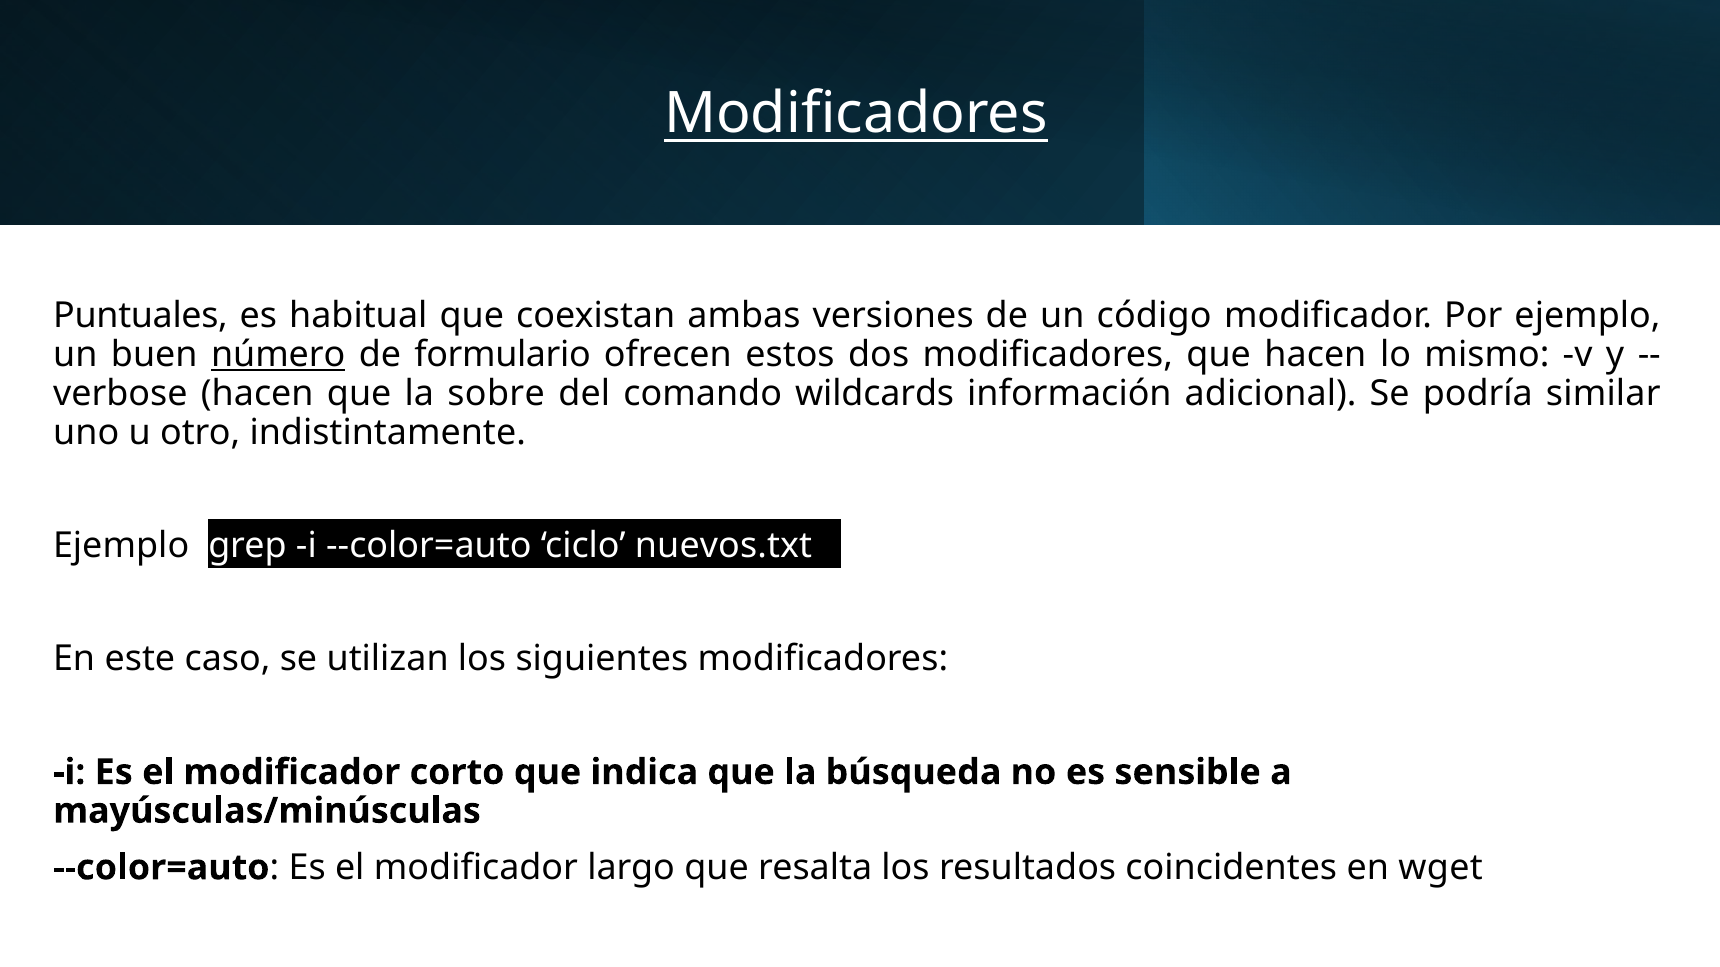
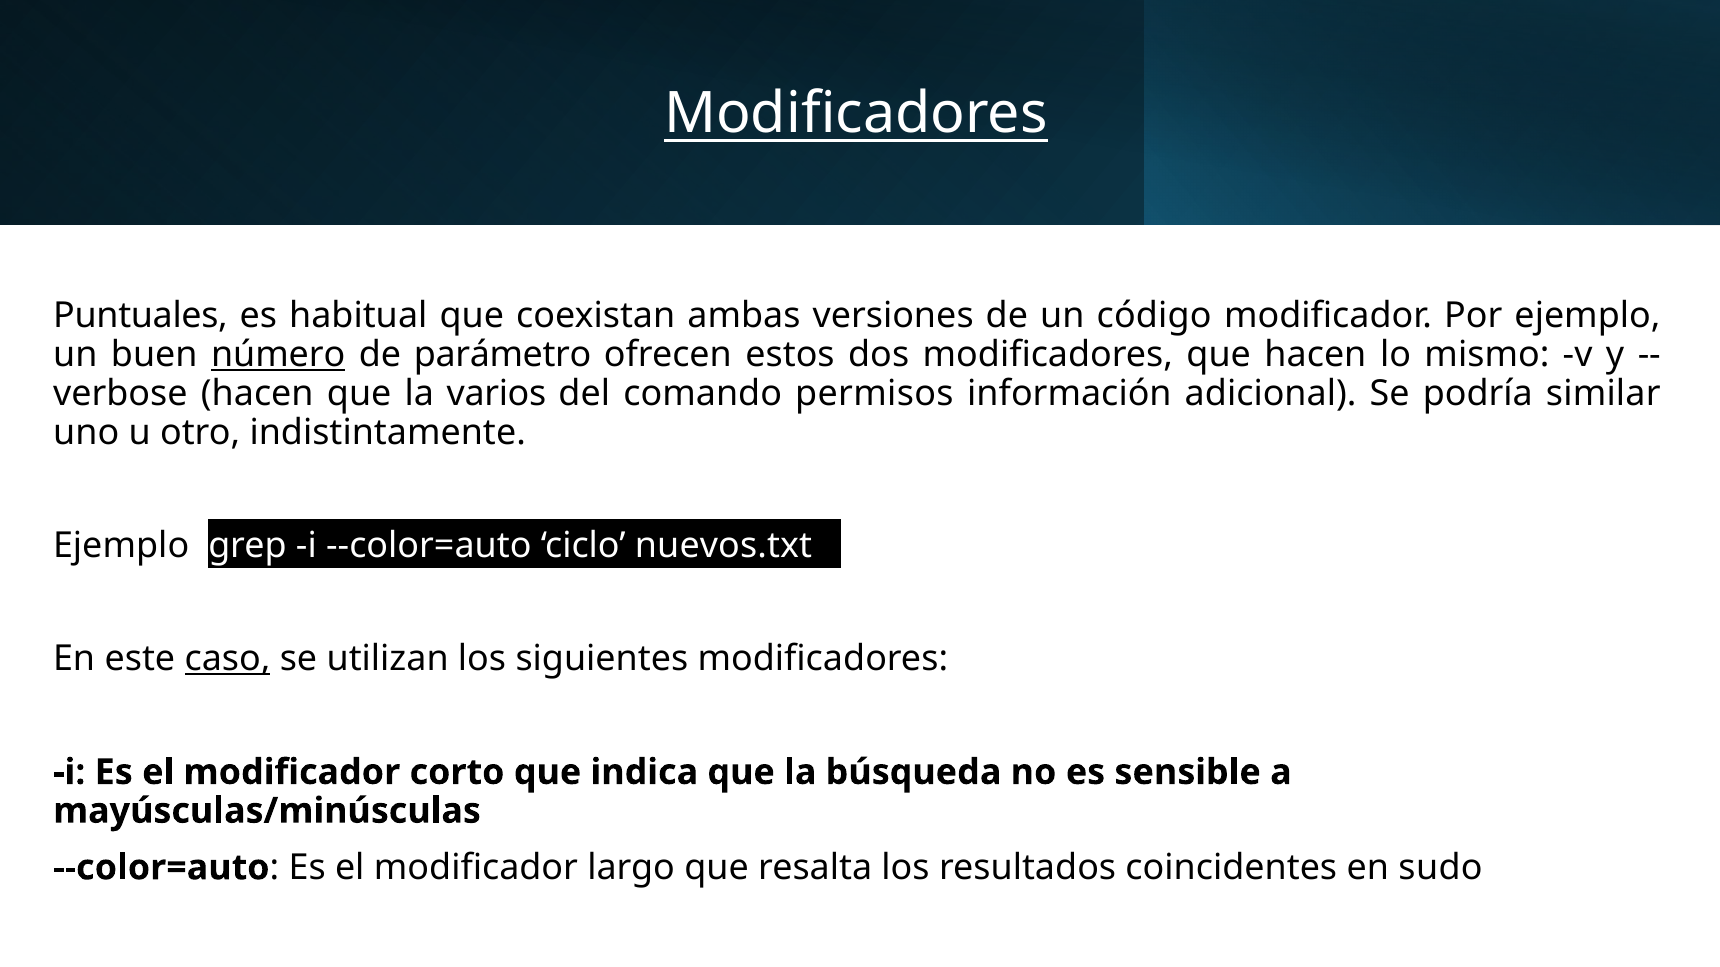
formulario: formulario -> parámetro (503, 355)
sobre: sobre -> varios (496, 394)
wildcards: wildcards -> permisos (874, 394)
caso underline: none -> present (228, 659)
wget: wget -> sudo (1441, 868)
